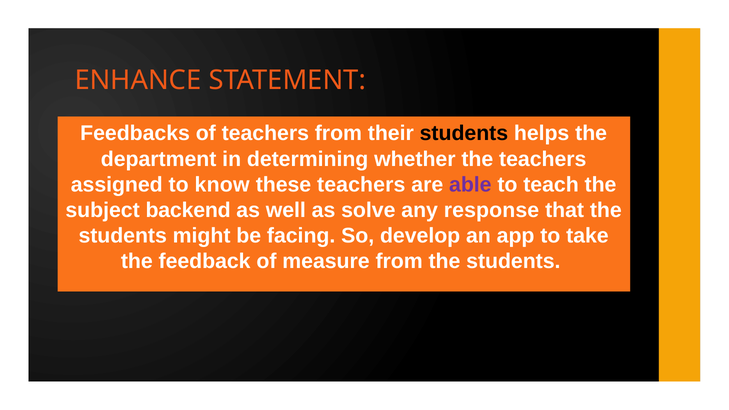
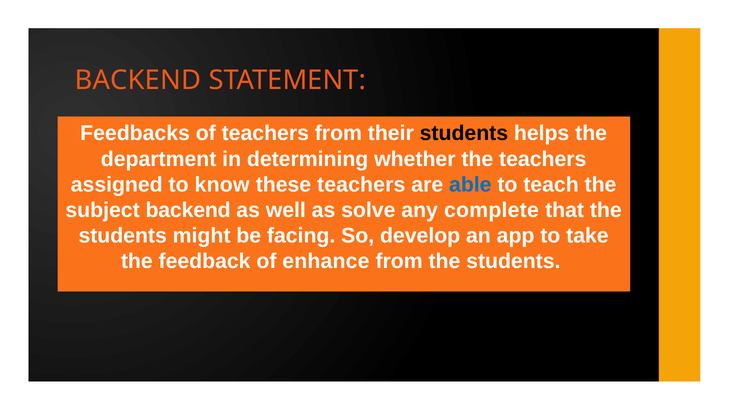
ENHANCE: ENHANCE -> BACKEND (138, 80)
able colour: purple -> blue (470, 185)
response: response -> complete (491, 210)
measure: measure -> enhance (326, 261)
